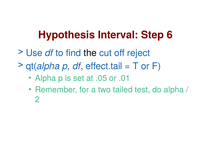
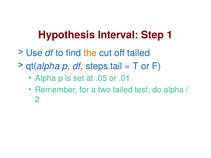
6: 6 -> 1 (170, 35)
the colour: black -> orange (90, 53)
off reject: reject -> tailed (139, 53)
effect.tail: effect.tail -> steps.tail (104, 66)
